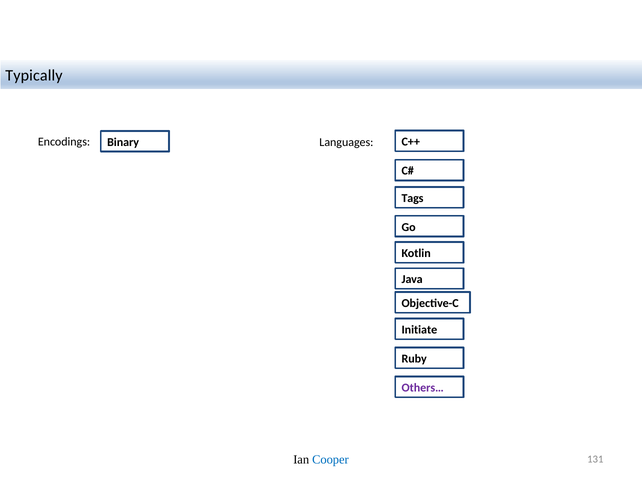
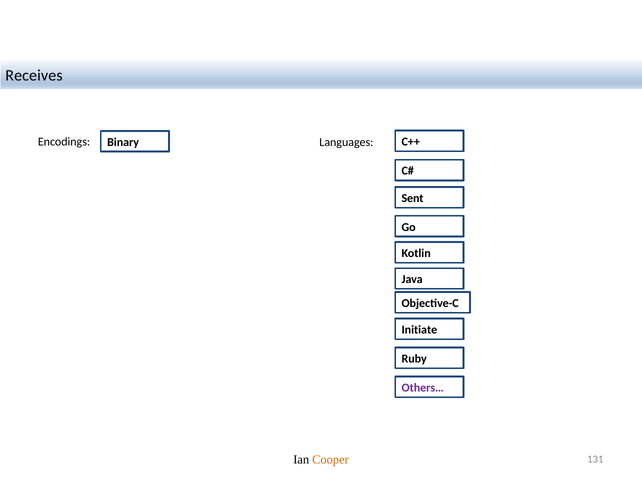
Typically: Typically -> Receives (34, 76)
Tags: Tags -> Sent (413, 198)
Cooper colour: blue -> orange (330, 460)
